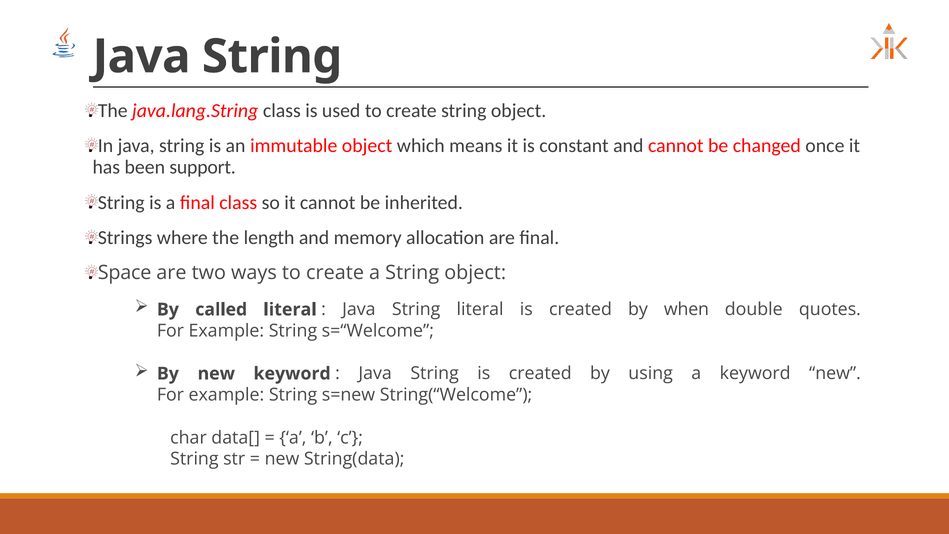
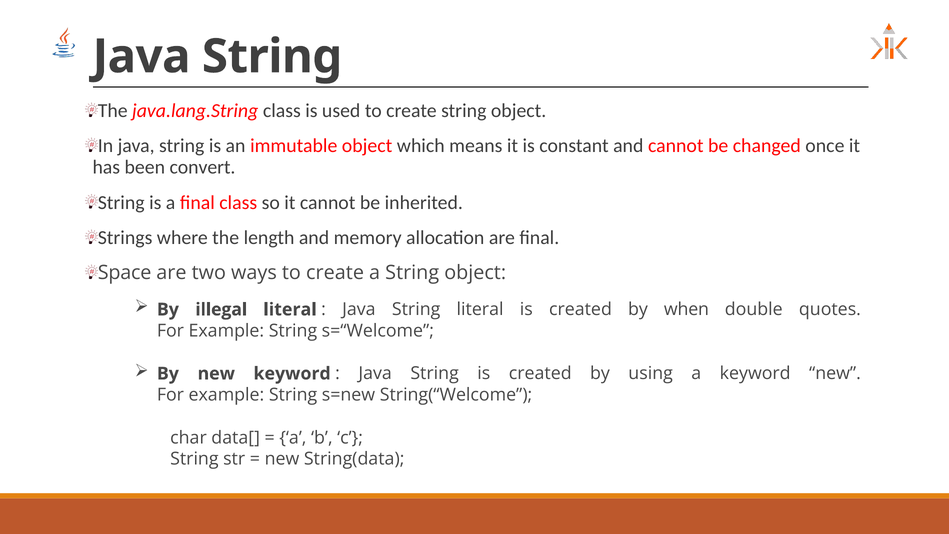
support: support -> convert (203, 167)
called: called -> illegal (221, 309)
